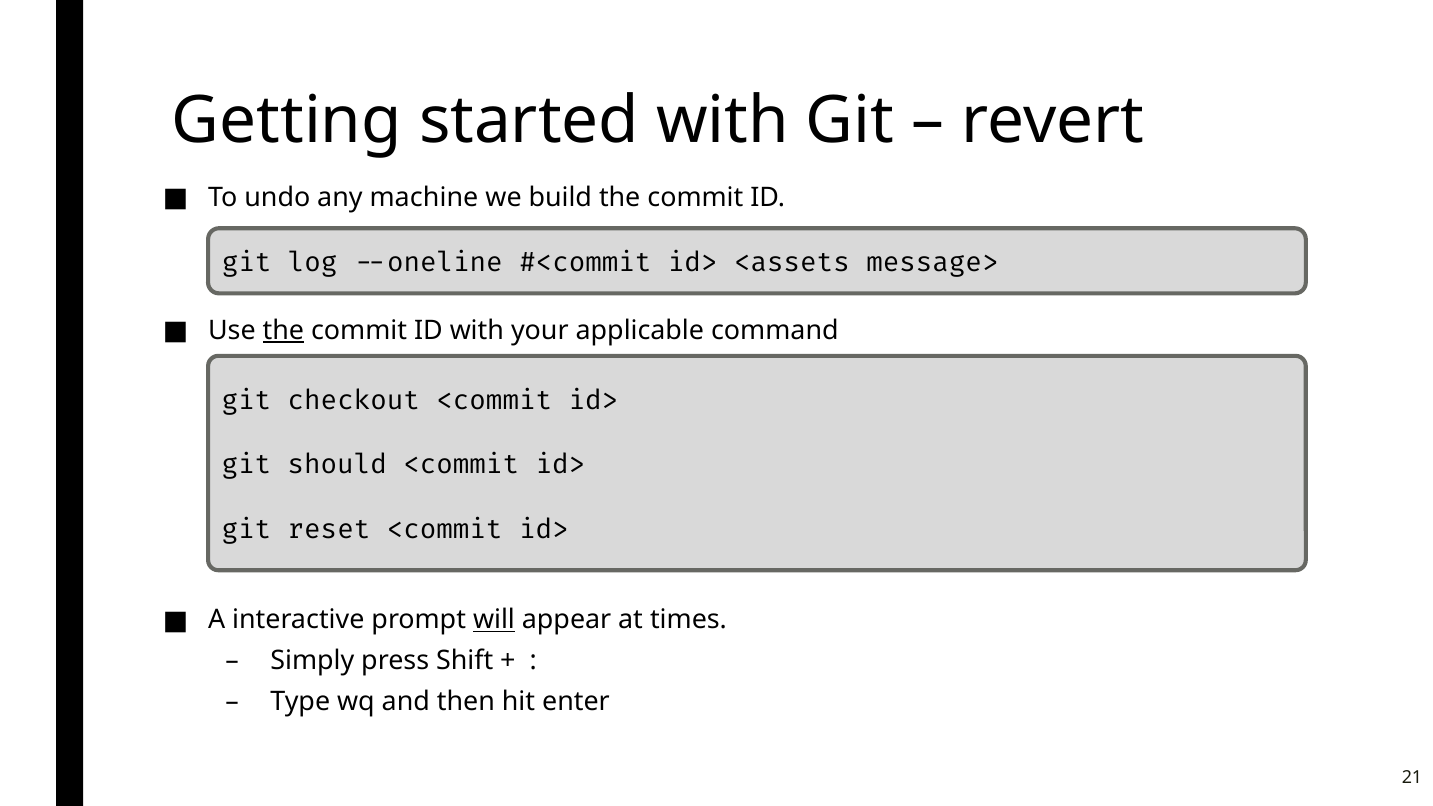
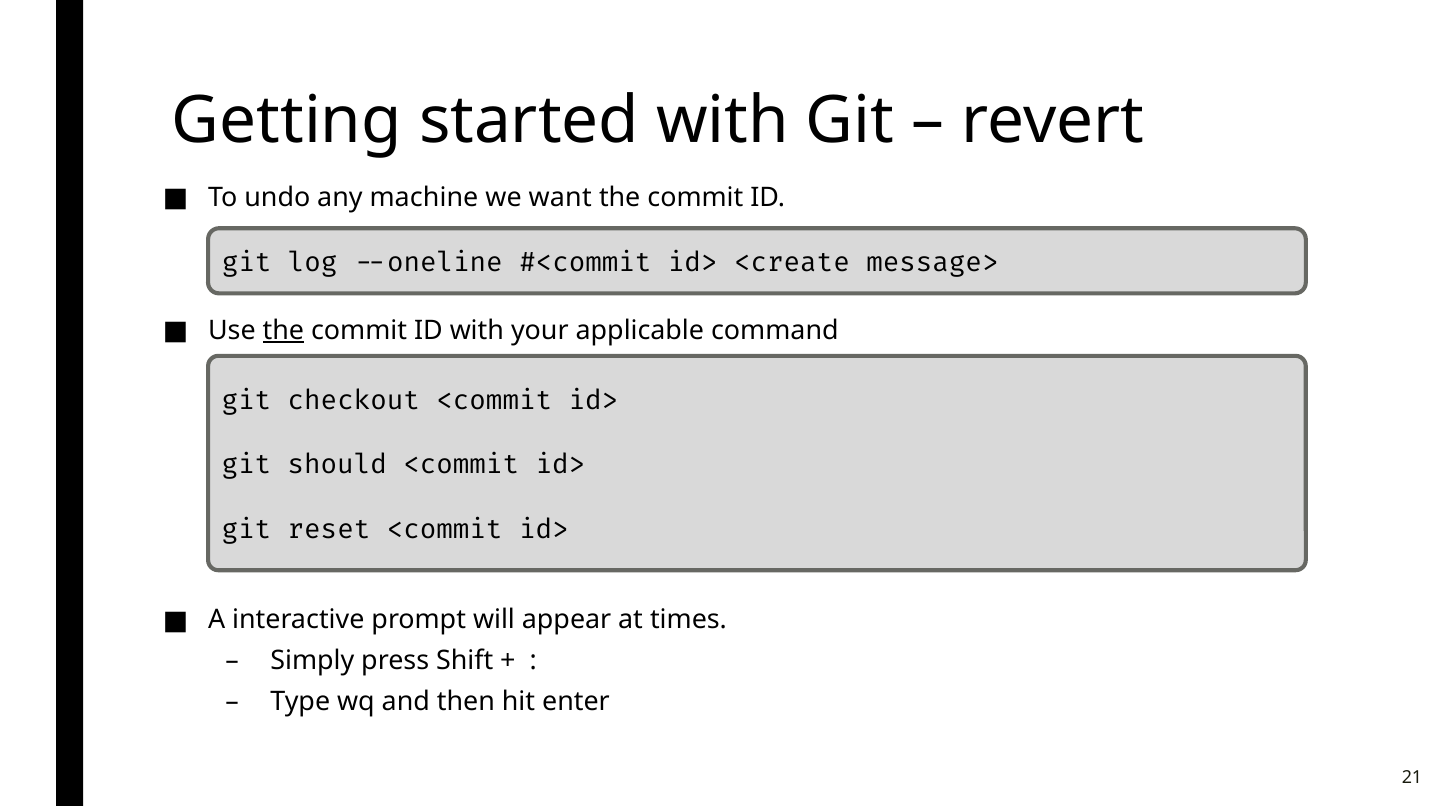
build: build -> want (560, 197)
<assets: <assets -> <create (792, 263)
will underline: present -> none (494, 620)
